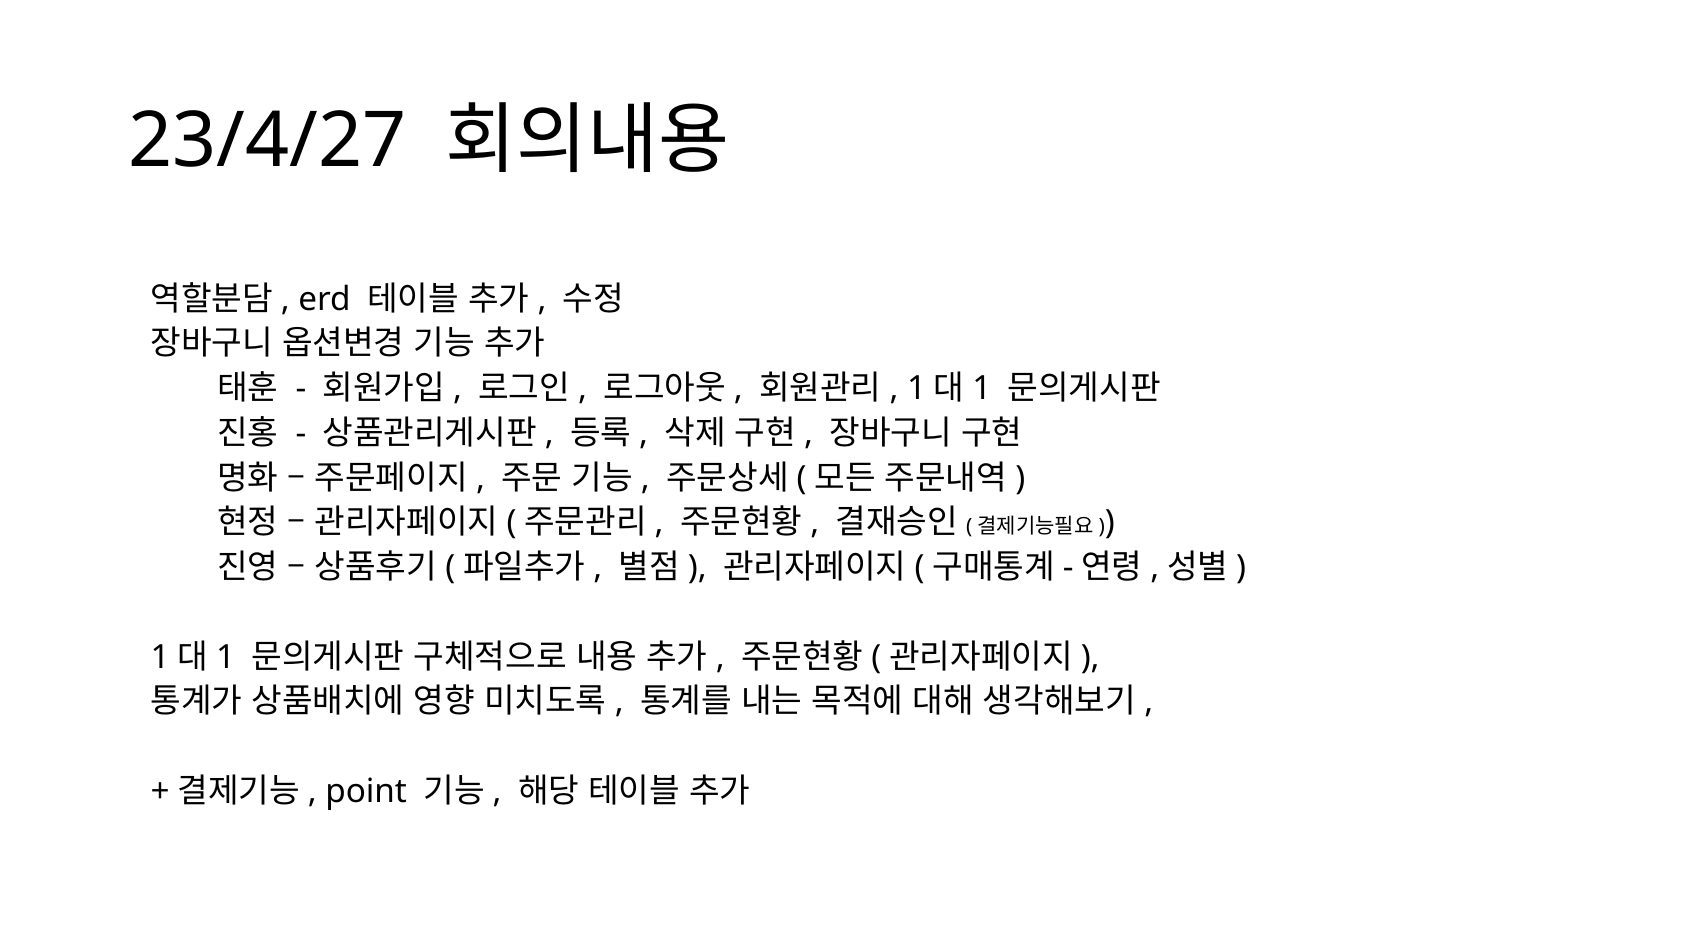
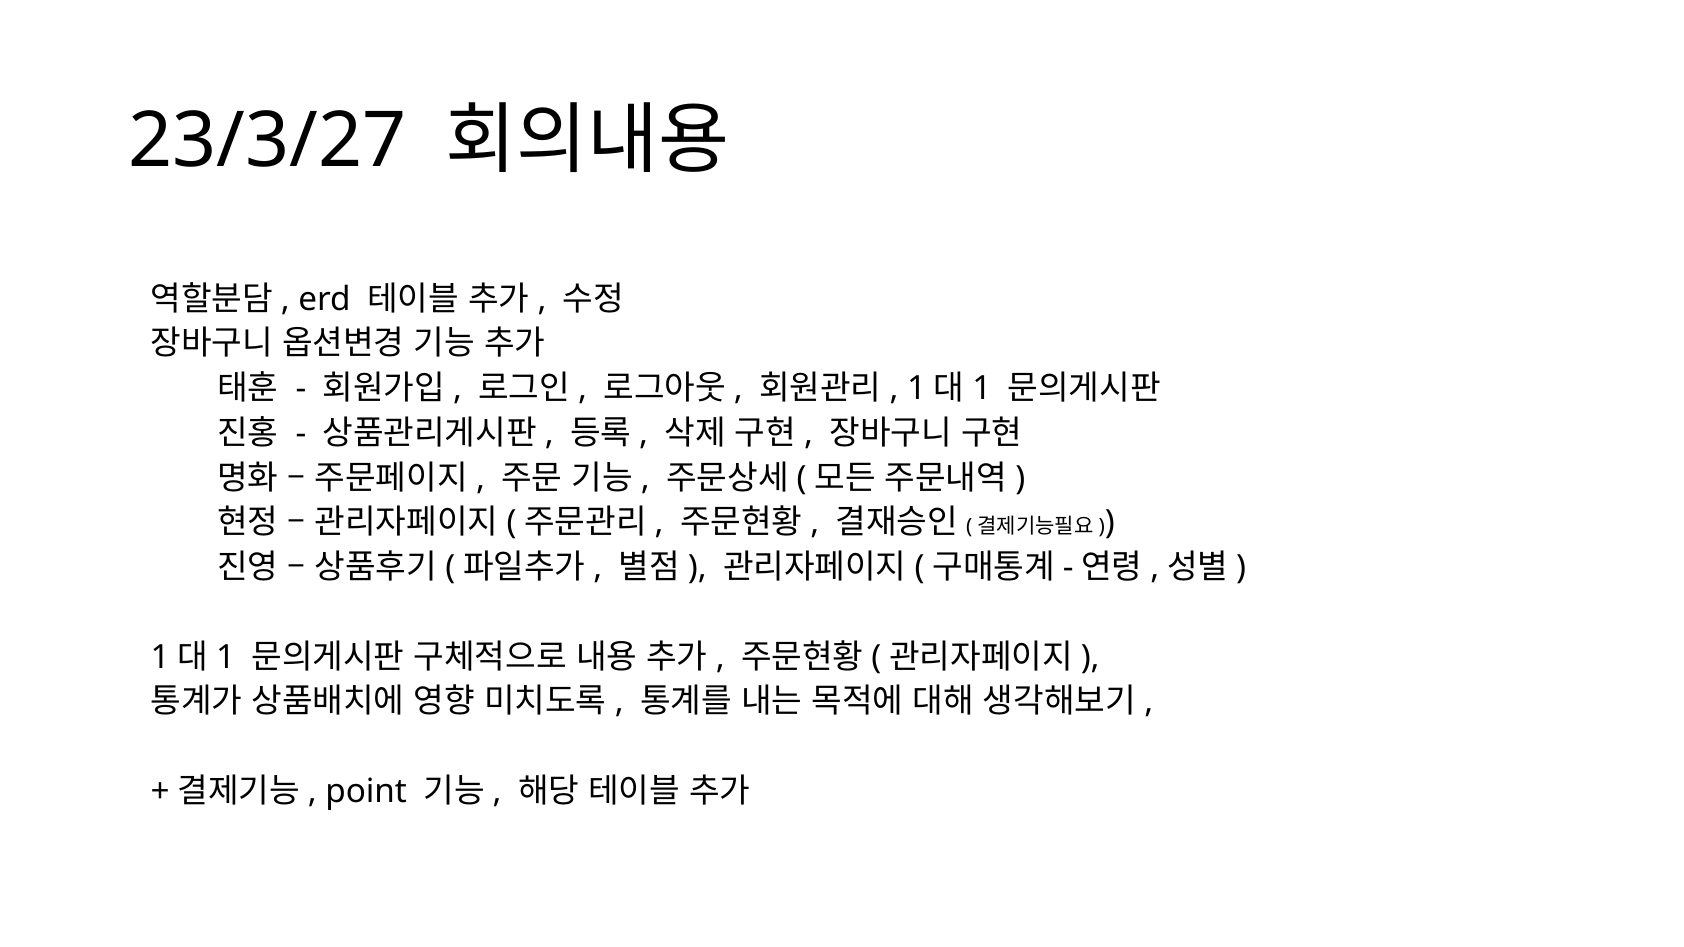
23/4/27: 23/4/27 -> 23/3/27 (267, 142)
